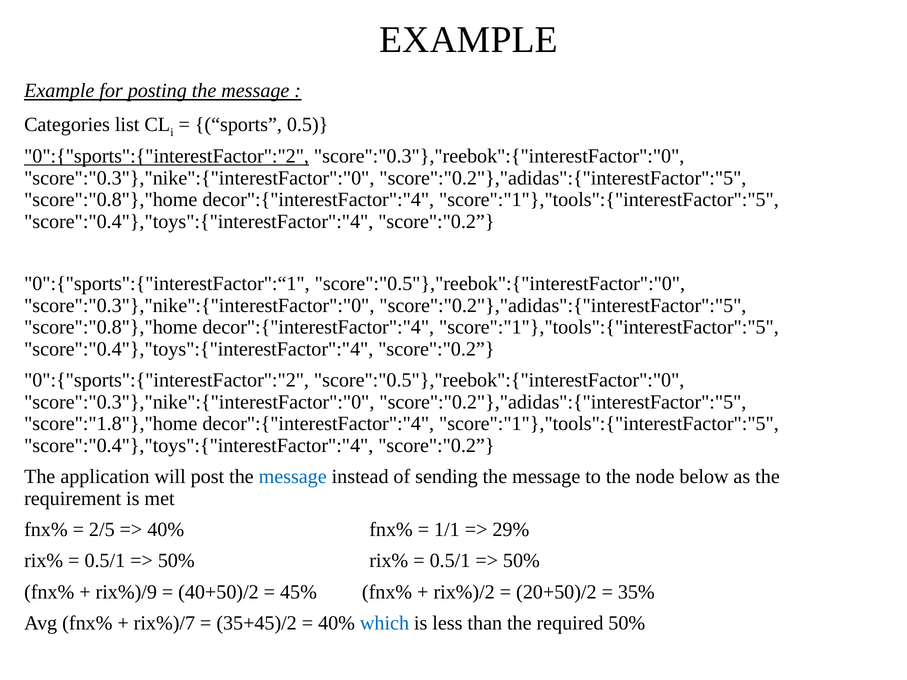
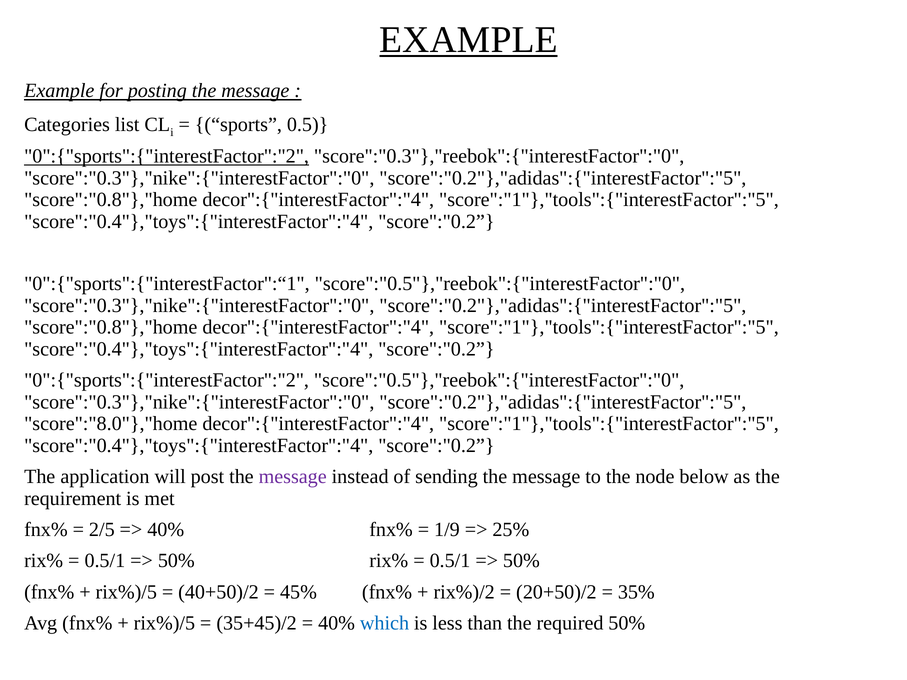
EXAMPLE underline: none -> present (469, 40)
score":"1.8"},"home: score":"1.8"},"home -> score":"8.0"},"home (111, 424)
message colour: blue -> purple (293, 477)
1/1: 1/1 -> 1/9 (447, 530)
29%: 29% -> 25% (511, 530)
rix%)/9: rix%)/9 -> rix%)/5 (126, 592)
rix%)/7: rix%)/7 -> rix%)/5 (164, 623)
